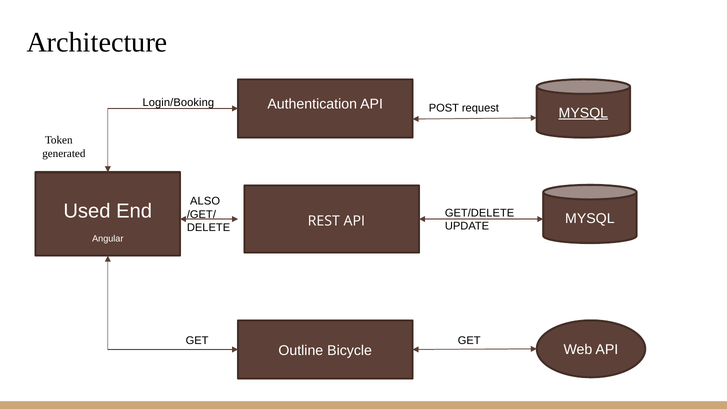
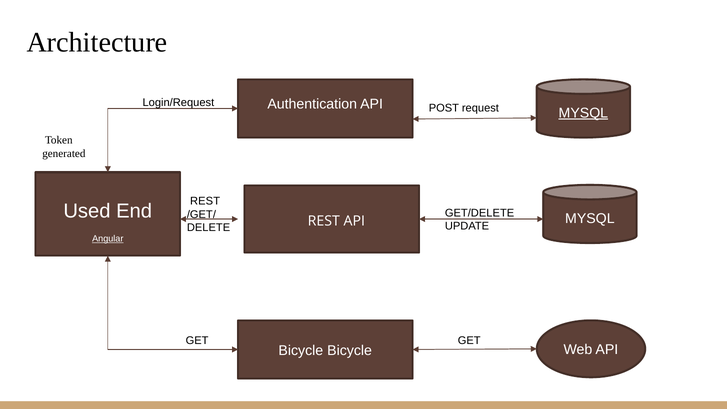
Login/Booking: Login/Booking -> Login/Request (178, 103)
ALSO: ALSO -> REST (205, 201)
Angular underline: none -> present (108, 239)
Outline: Outline -> Bicycle (301, 350)
